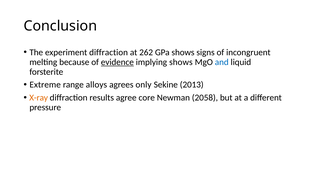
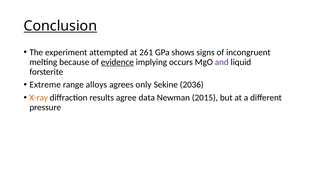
Conclusion underline: none -> present (60, 26)
experiment diffraction: diffraction -> attempted (109, 52)
262: 262 -> 261 (146, 52)
implying shows: shows -> occurs (181, 62)
and colour: blue -> purple (222, 62)
2013: 2013 -> 2036 (192, 85)
core: core -> data (147, 98)
2058: 2058 -> 2015 (205, 98)
